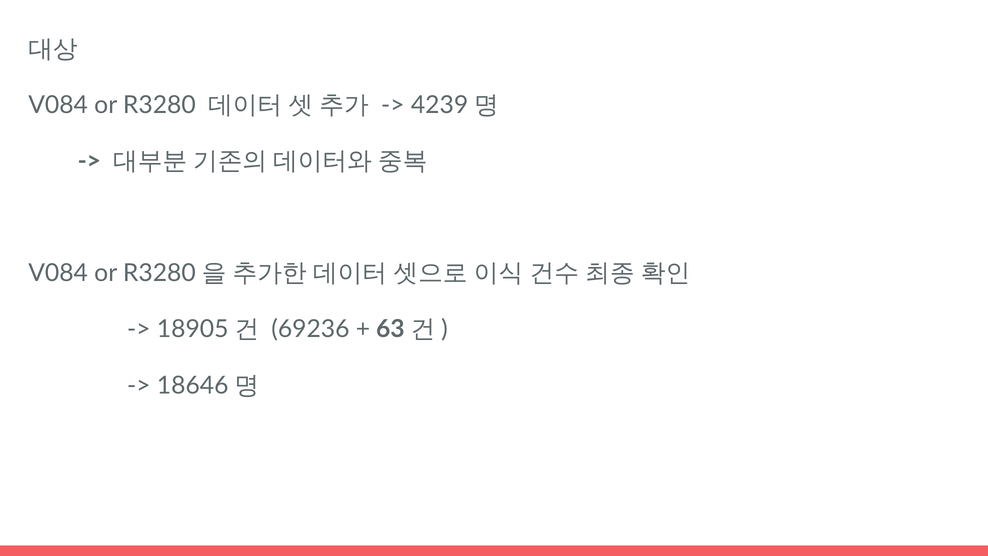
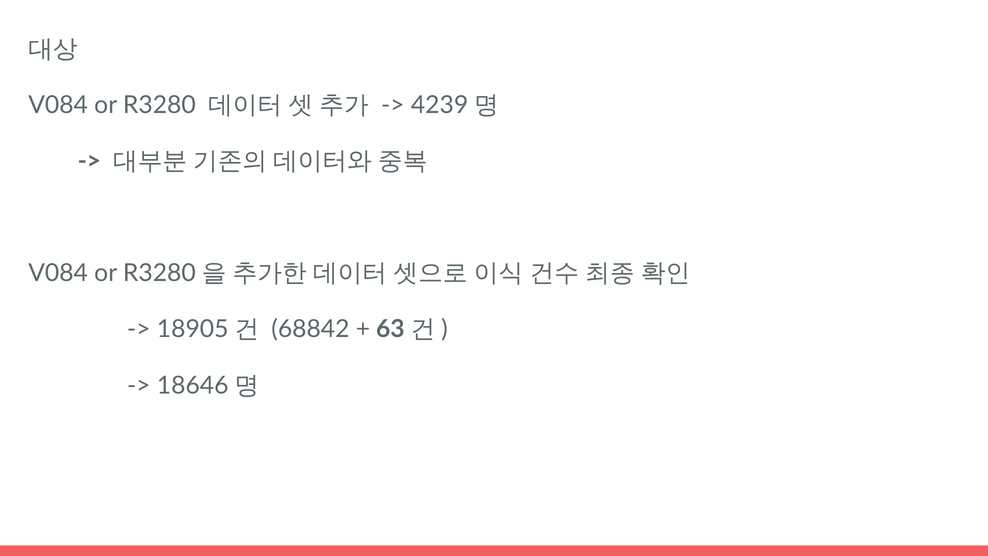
69236: 69236 -> 68842 (310, 329)
